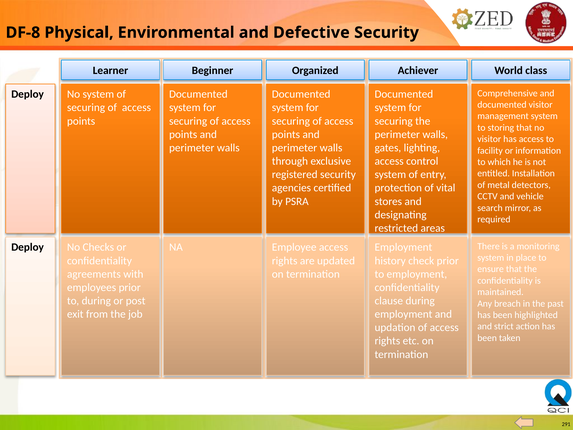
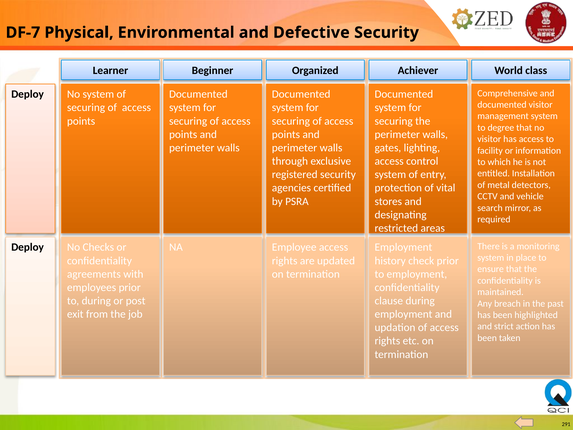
DF-8: DF-8 -> DF-7 (23, 33)
storing: storing -> degree (501, 128)
